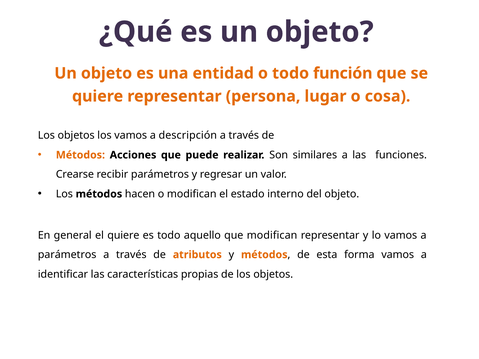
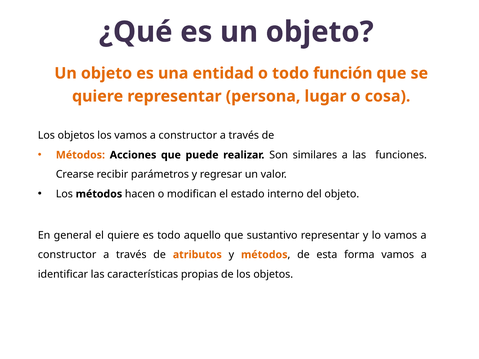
los vamos a descripción: descripción -> constructor (188, 136)
que modifican: modifican -> sustantivo (272, 235)
parámetros: parámetros -> constructor (67, 255)
